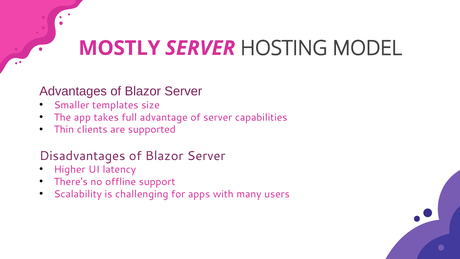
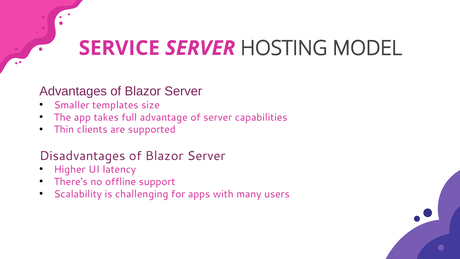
MOSTLY: MOSTLY -> SERVICE (119, 48)
